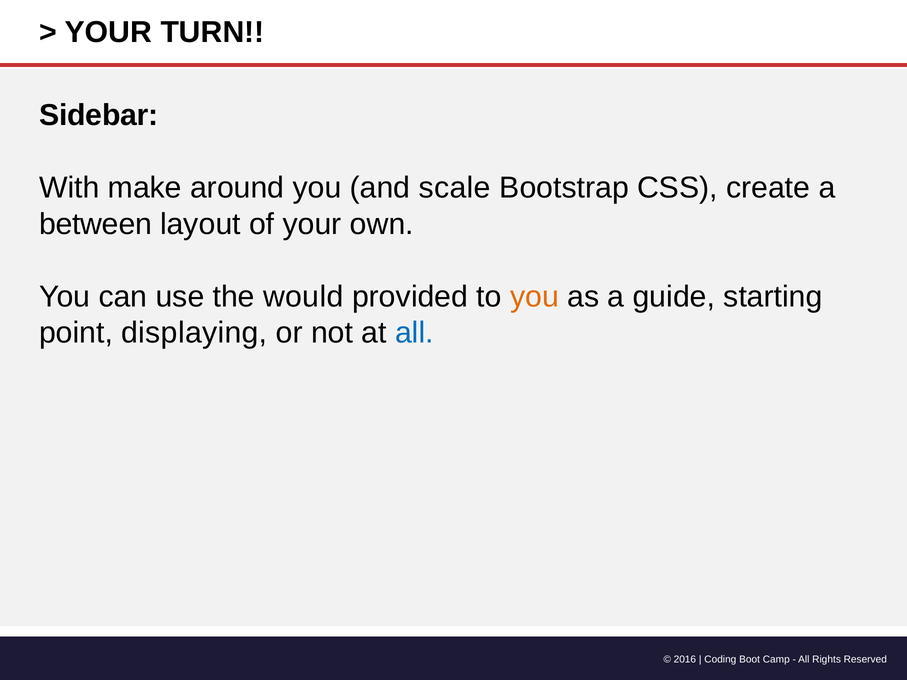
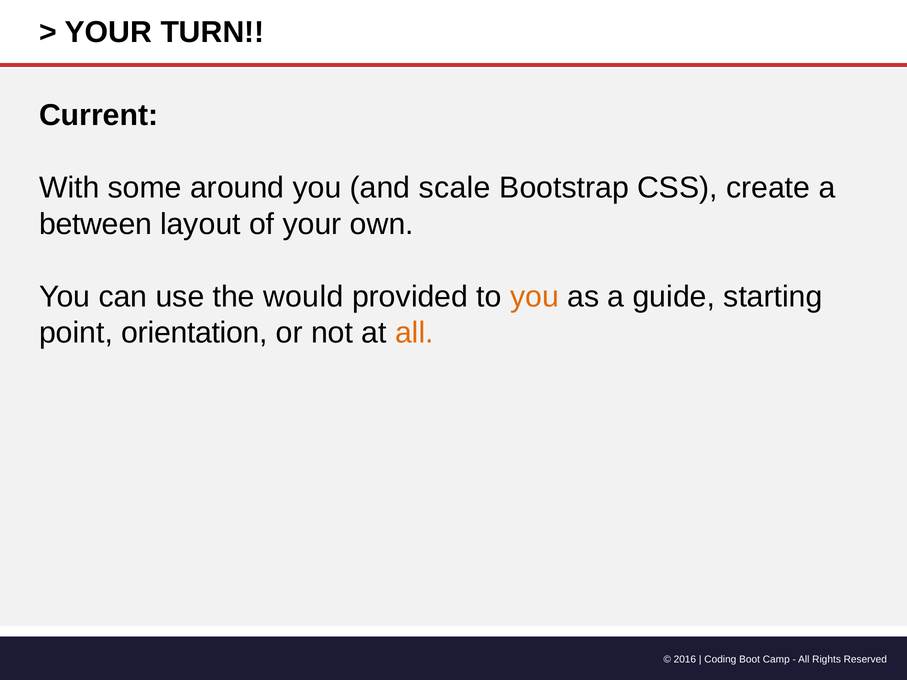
Sidebar: Sidebar -> Current (99, 115)
make: make -> some (145, 188)
displaying: displaying -> orientation (195, 333)
all colour: blue -> orange (414, 333)
